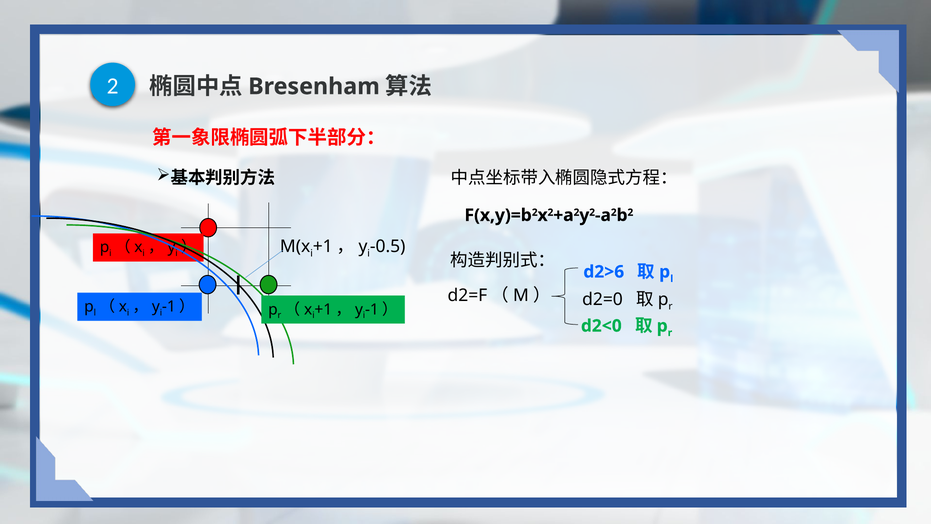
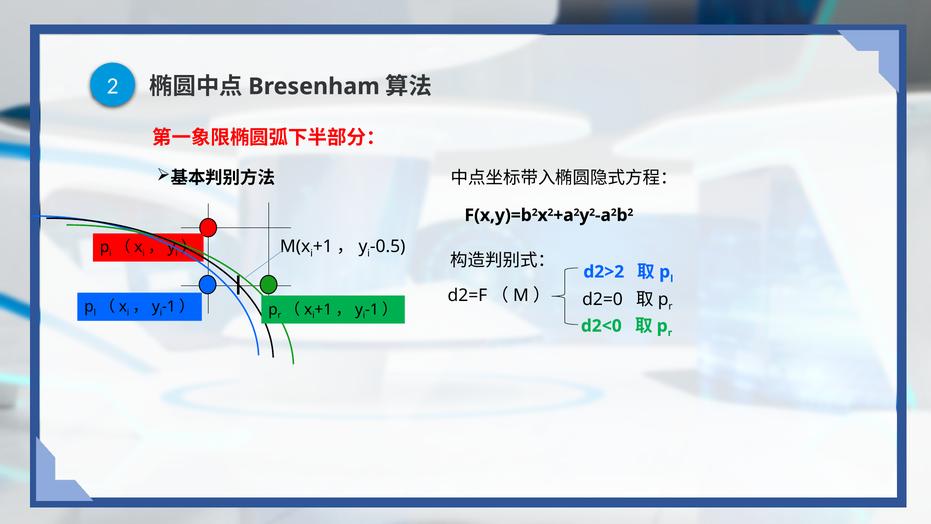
d2>6: d2>6 -> d2>2 (604, 272)
